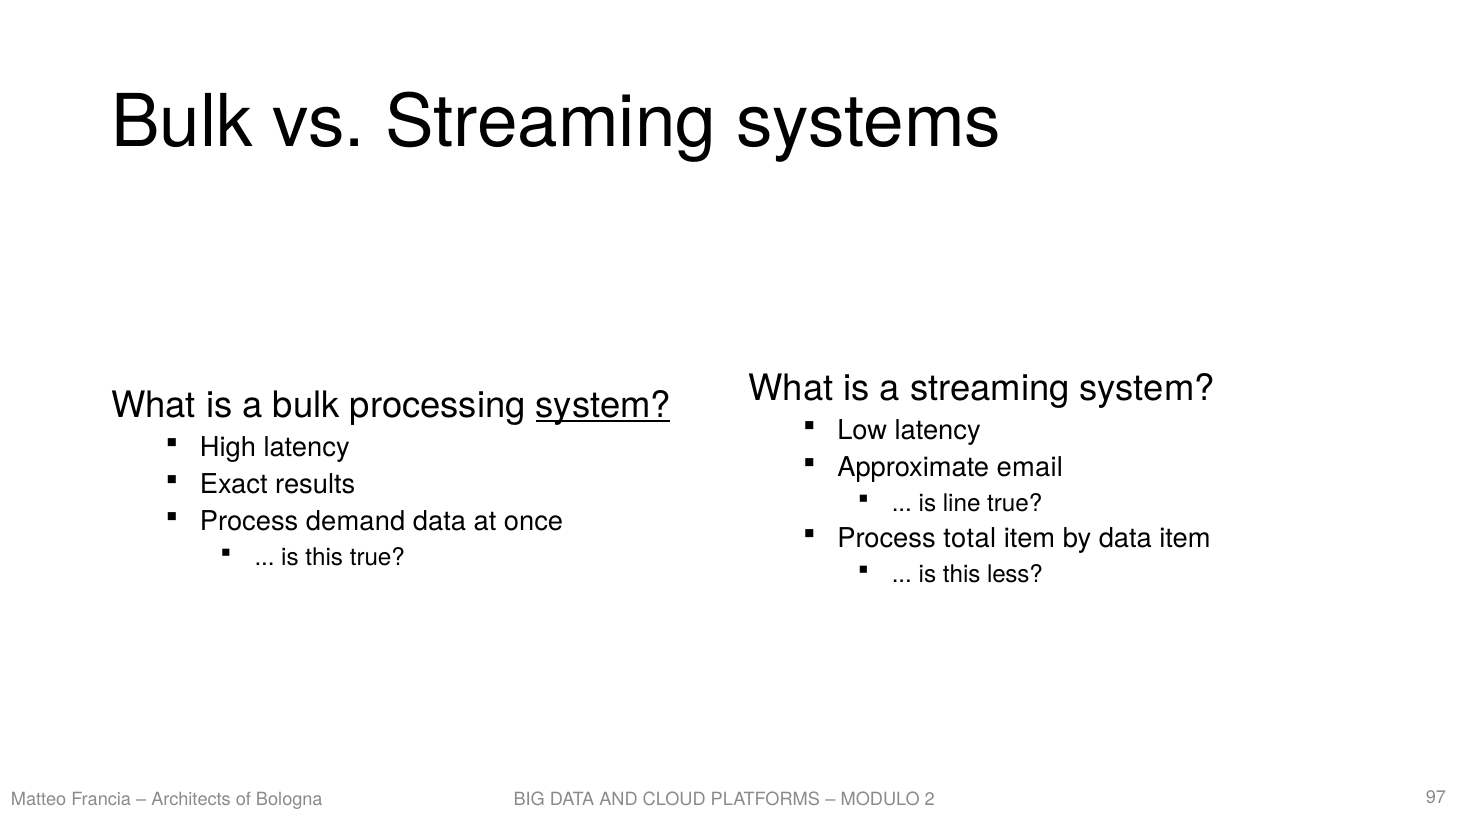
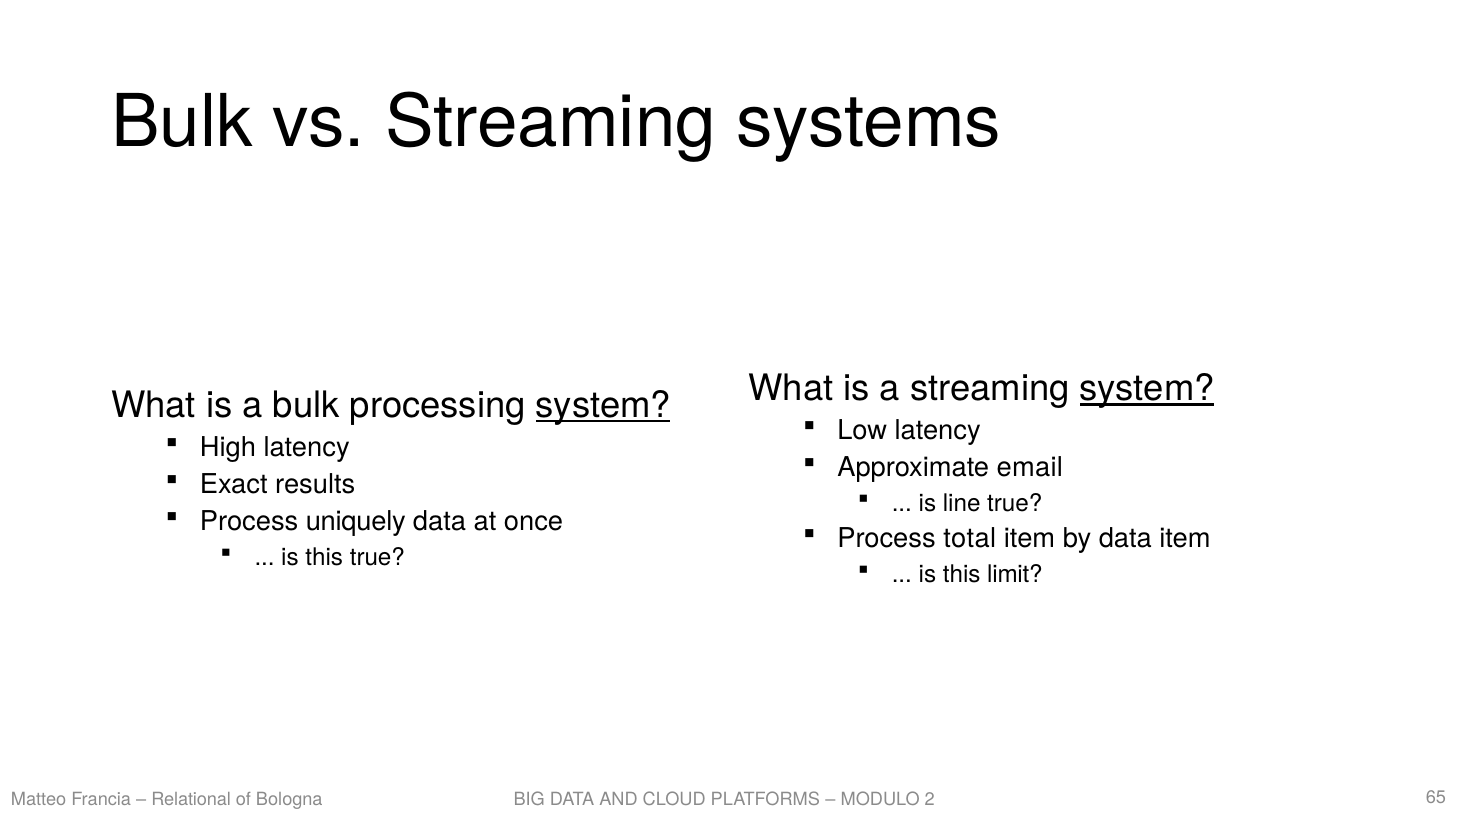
system underline: none -> present (1147, 389)
demand: demand -> uniquely (356, 522)
less: less -> limit (1015, 574)
Architects: Architects -> Relational (191, 799)
97: 97 -> 65 (1436, 797)
